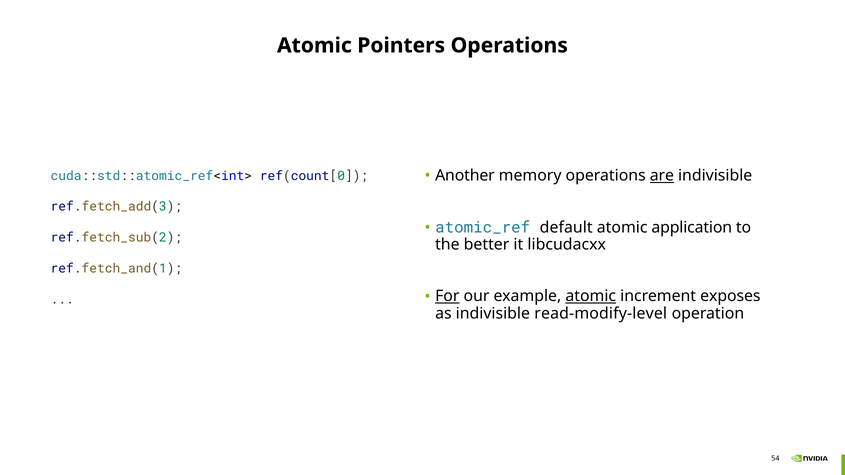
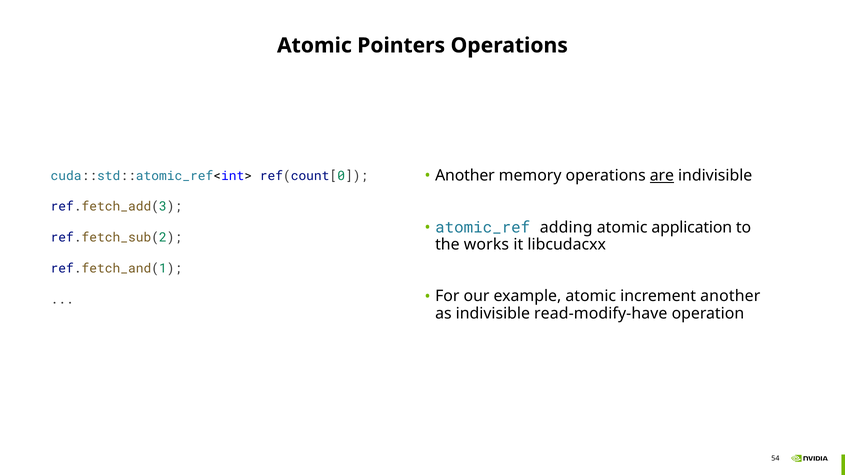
default: default -> adding (566, 228)
better: better -> works (486, 245)
For underline: present -> none (447, 296)
atomic underline: present -> none (591, 296)
increment exposes: exposes -> another (730, 296)
read-modify-level: read-modify-level -> read-modify-have (601, 314)
